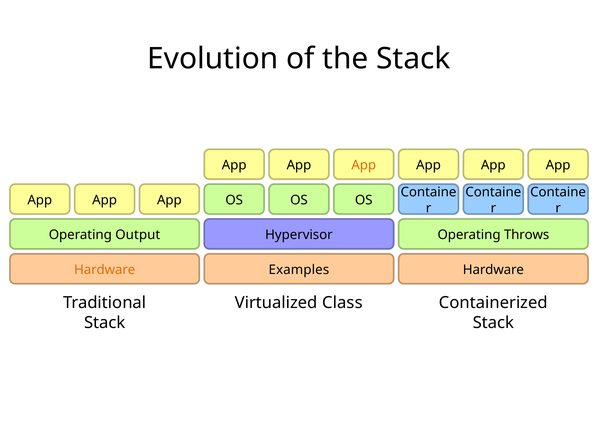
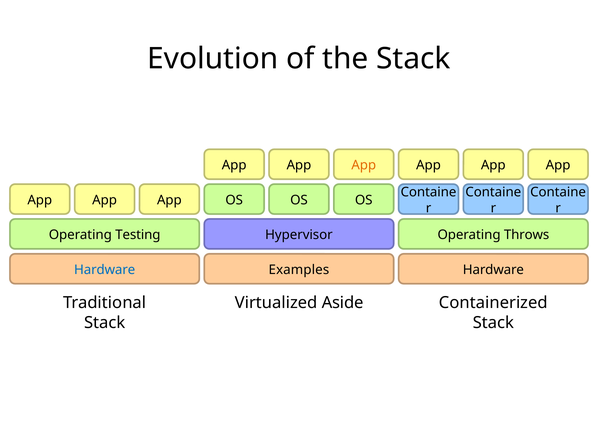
Output: Output -> Testing (138, 235)
Hardware colour: orange -> blue (105, 270)
Class: Class -> Aside (343, 303)
